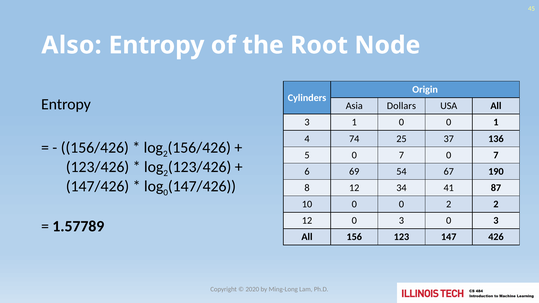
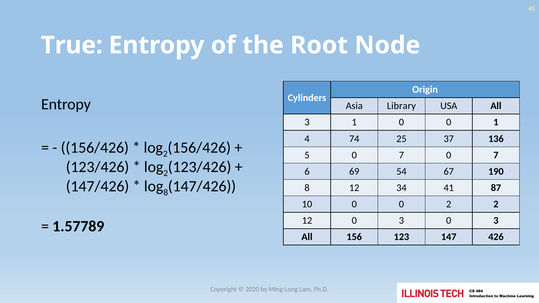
Also: Also -> True (72, 45)
Dollars: Dollars -> Library (401, 106)
0: 0 -> 8 (166, 193)
